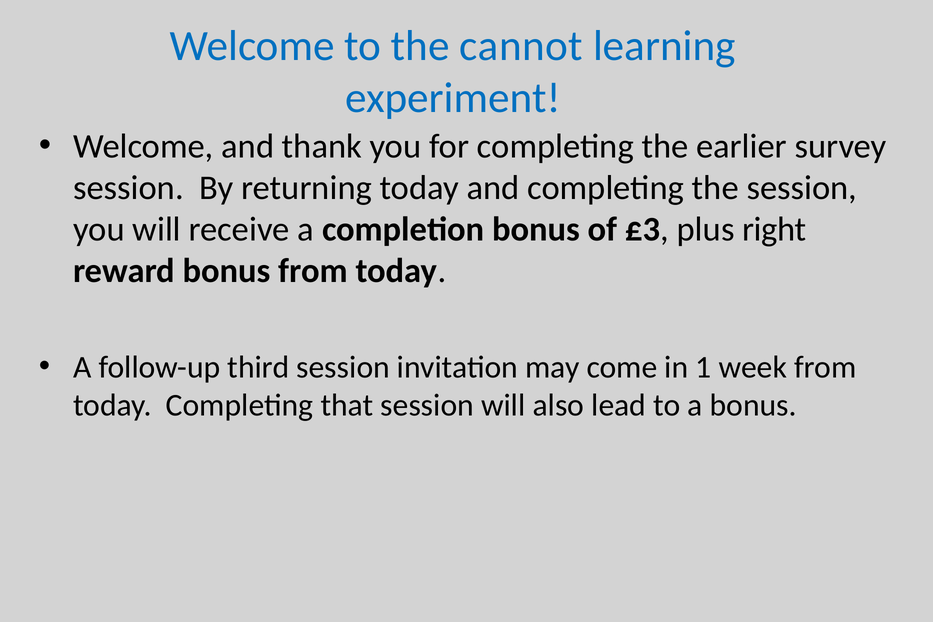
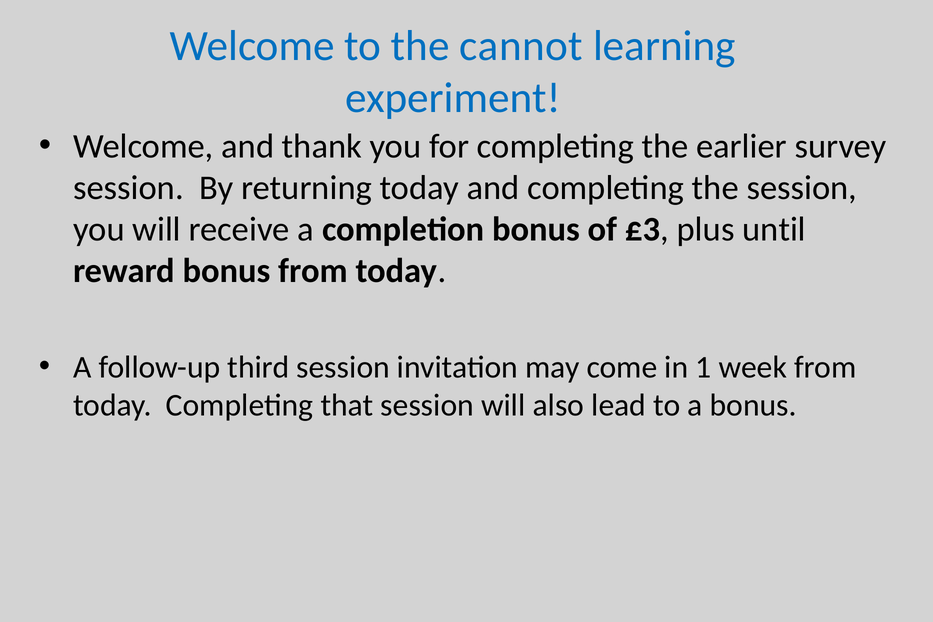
right: right -> until (774, 229)
